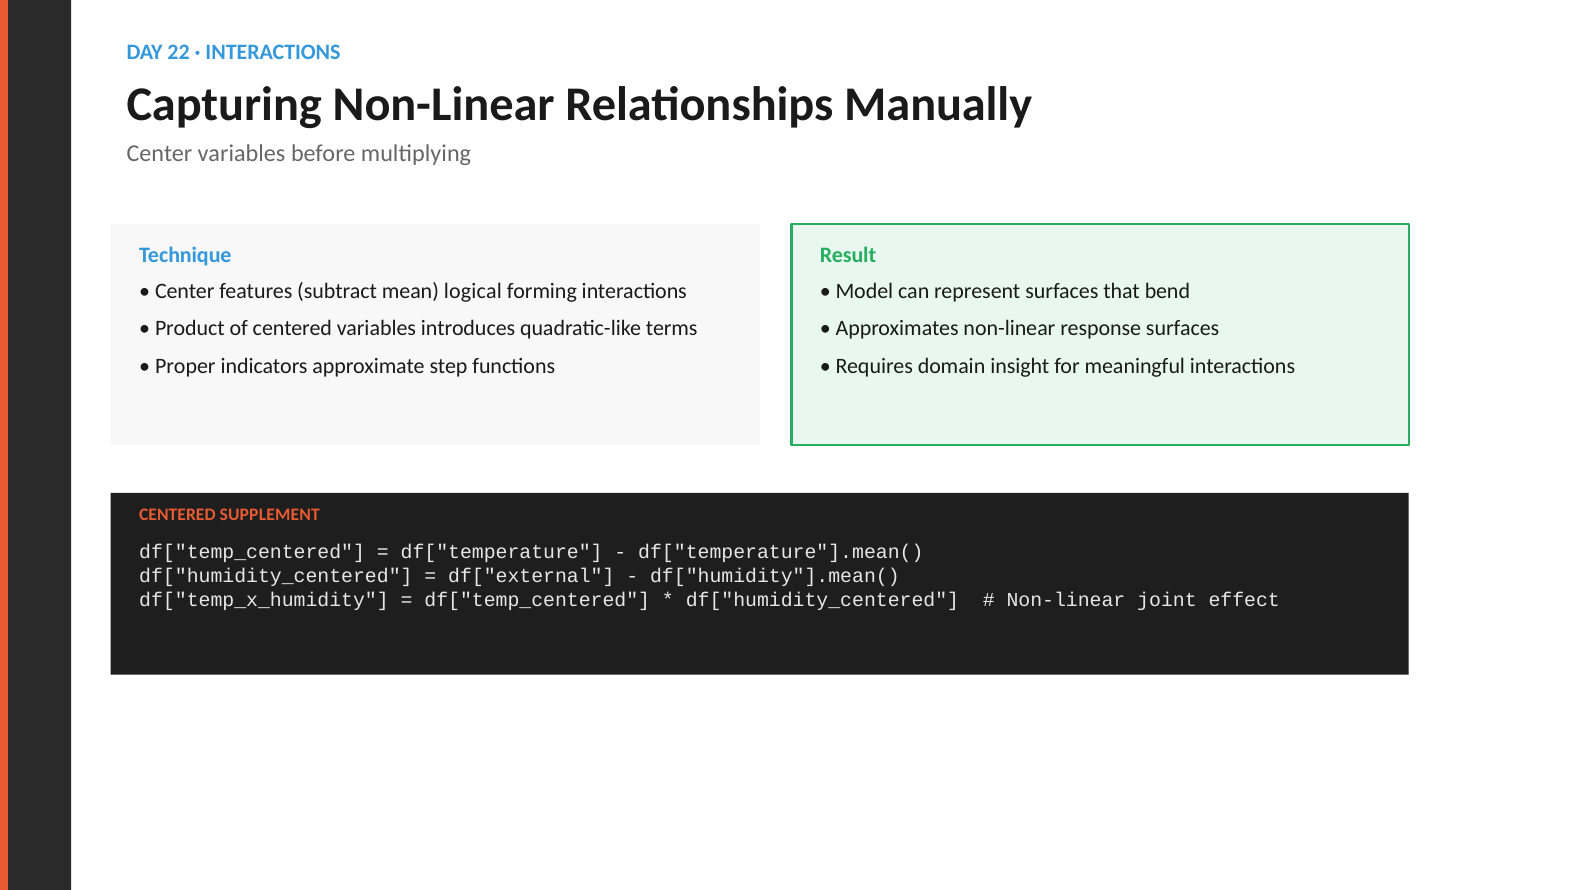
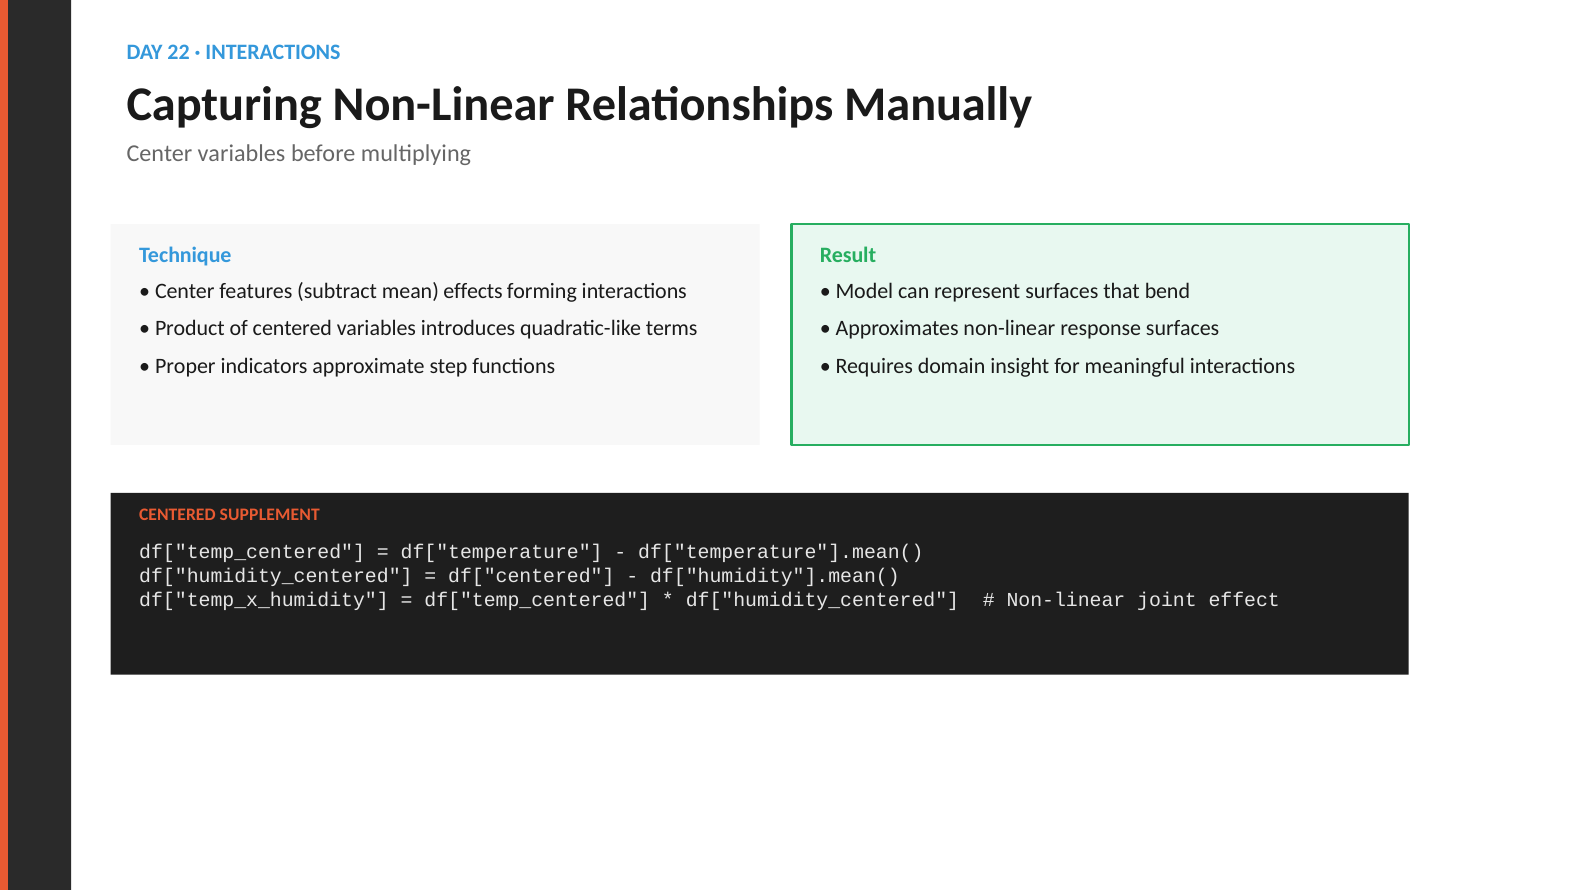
logical: logical -> effects (473, 291)
df["external: df["external -> df["centered (531, 576)
